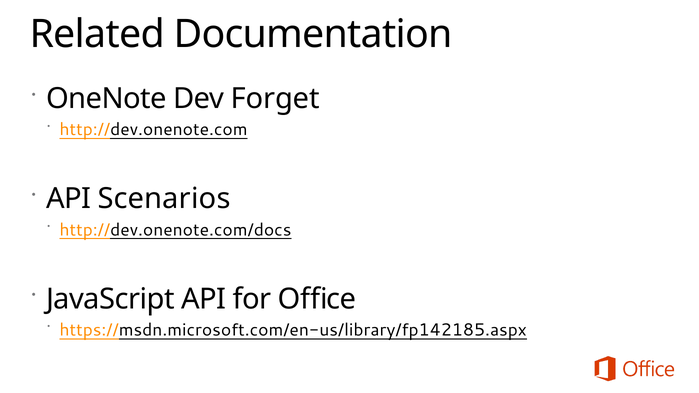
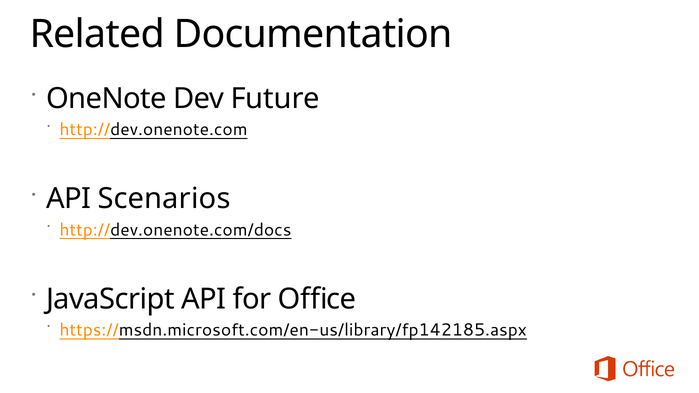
Forget: Forget -> Future (275, 99)
